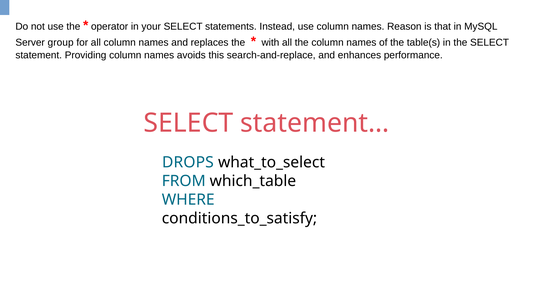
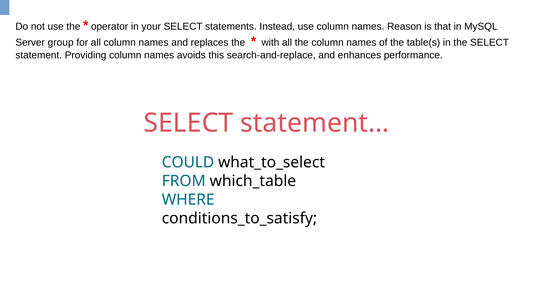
DROPS: DROPS -> COULD (188, 162)
